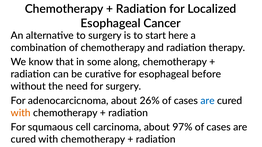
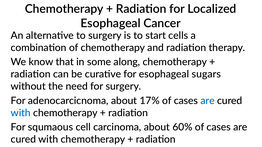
here: here -> cells (178, 36)
before: before -> sugars (206, 74)
26%: 26% -> 17% (150, 101)
with colour: orange -> blue (21, 113)
97%: 97% -> 60% (182, 127)
